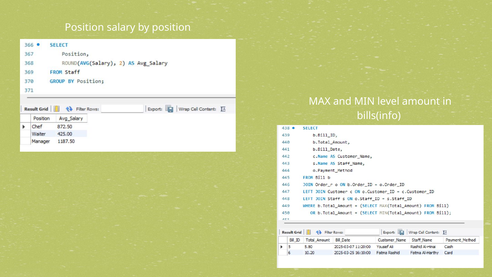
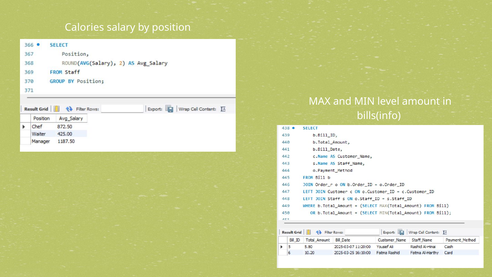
Position: Position -> Calories (84, 27)
